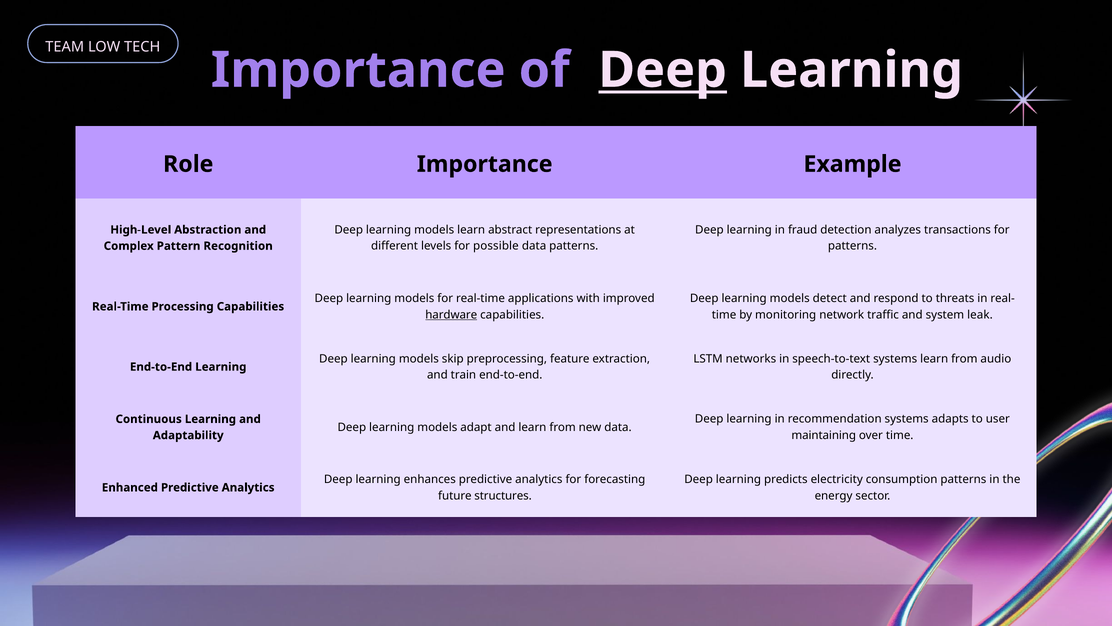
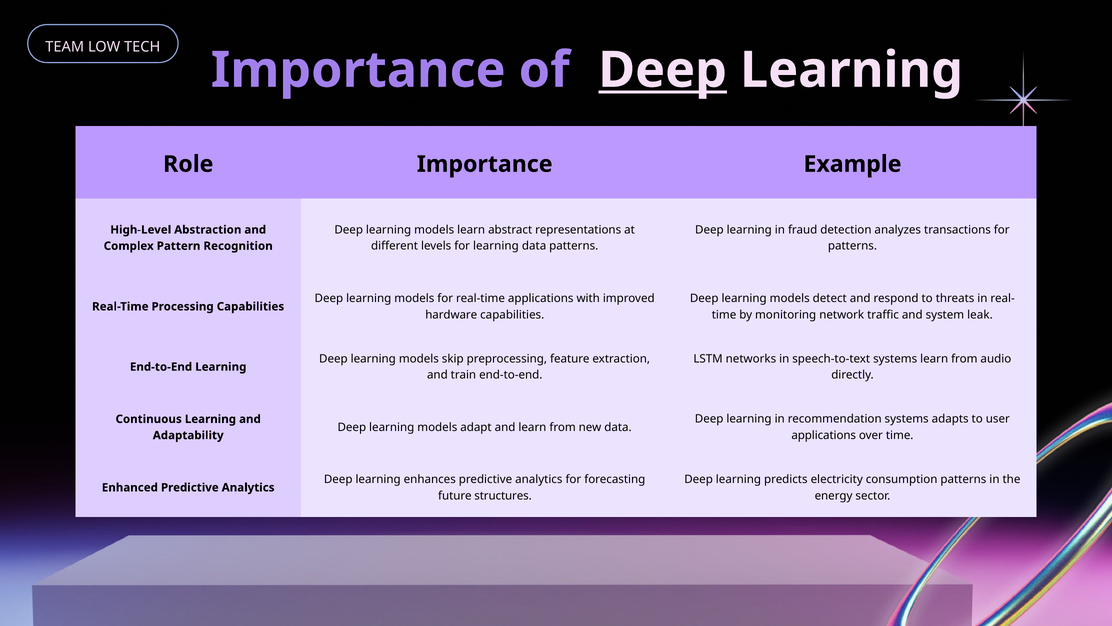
for possible: possible -> learning (496, 246)
hardware underline: present -> none (451, 314)
maintaining: maintaining -> applications (824, 435)
